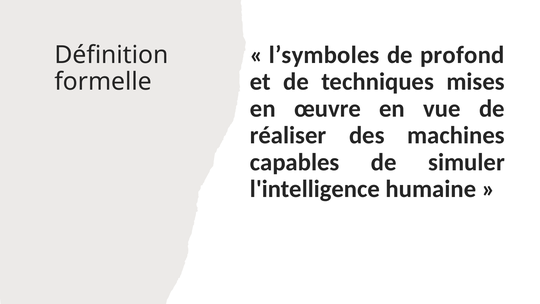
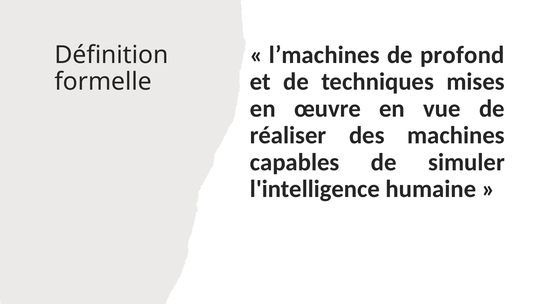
l’symboles: l’symboles -> l’machines (324, 55)
